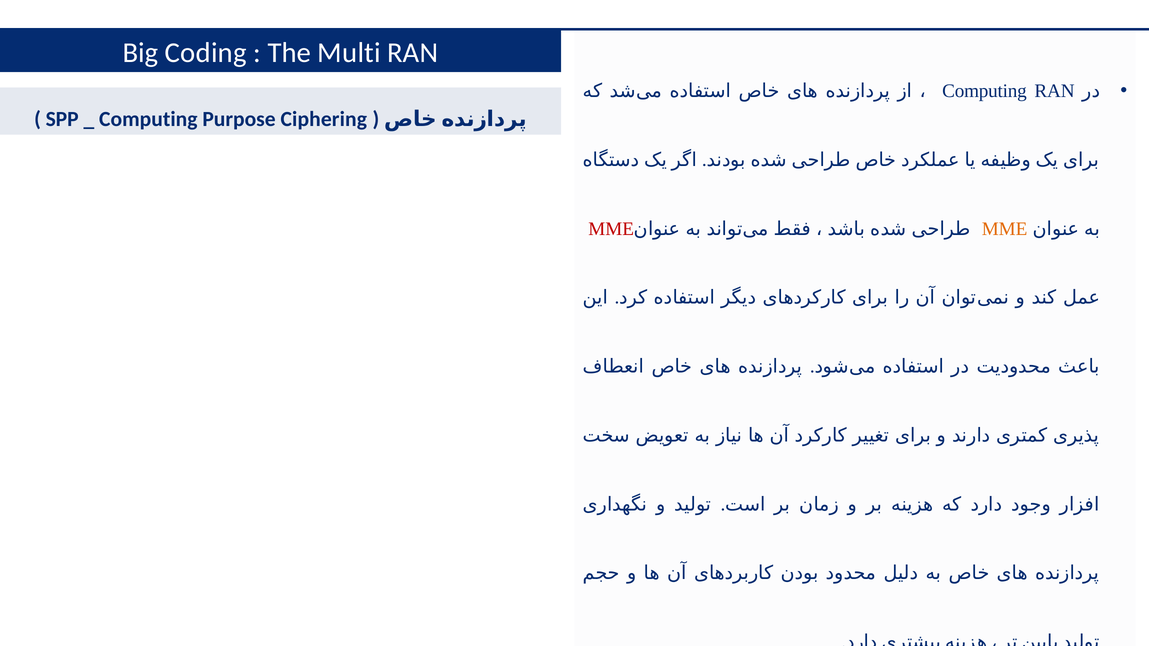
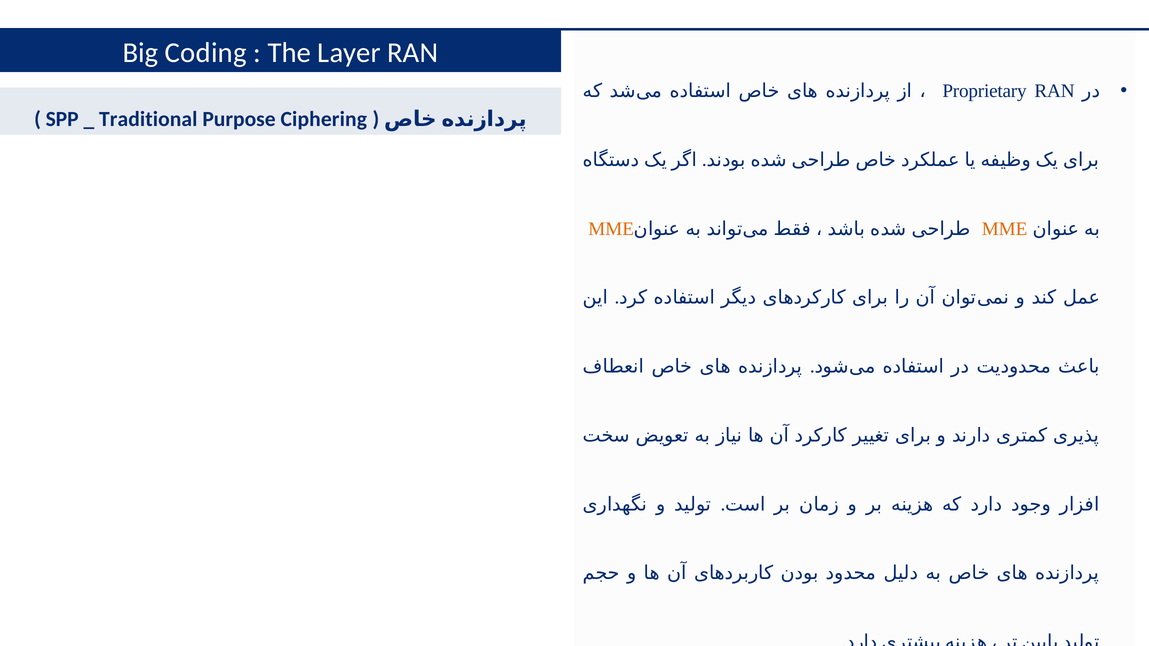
Multi: Multi -> Layer (349, 53)
Computing: Computing -> Proprietary (985, 91)
Computing: Computing -> Traditional (148, 119)
MME colour: red -> orange (611, 229)
